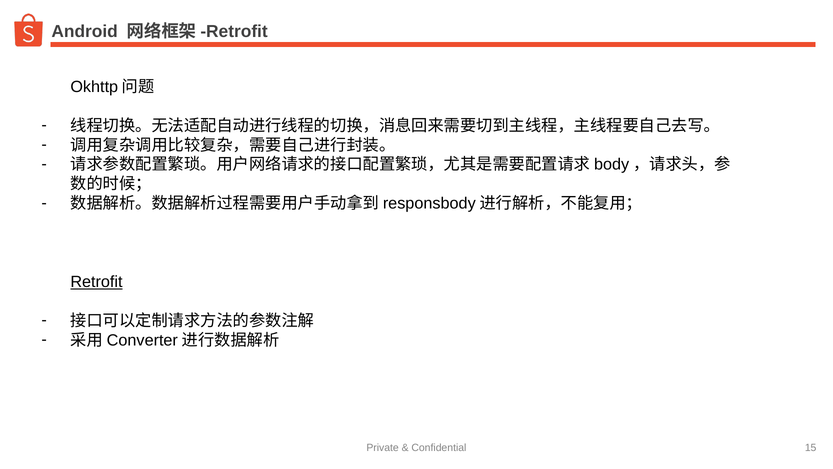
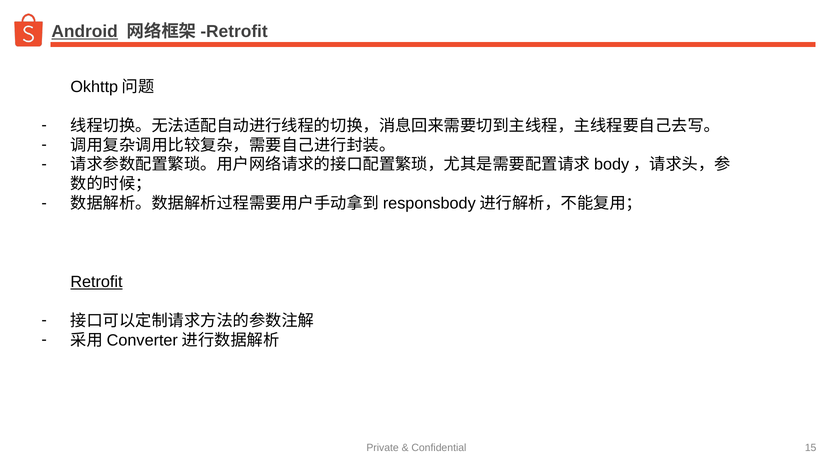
Android underline: none -> present (85, 32)
